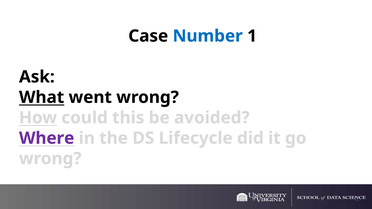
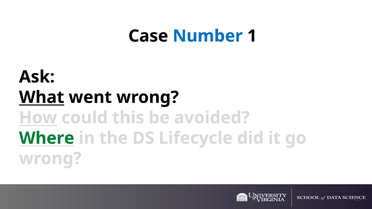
Where colour: purple -> green (47, 138)
